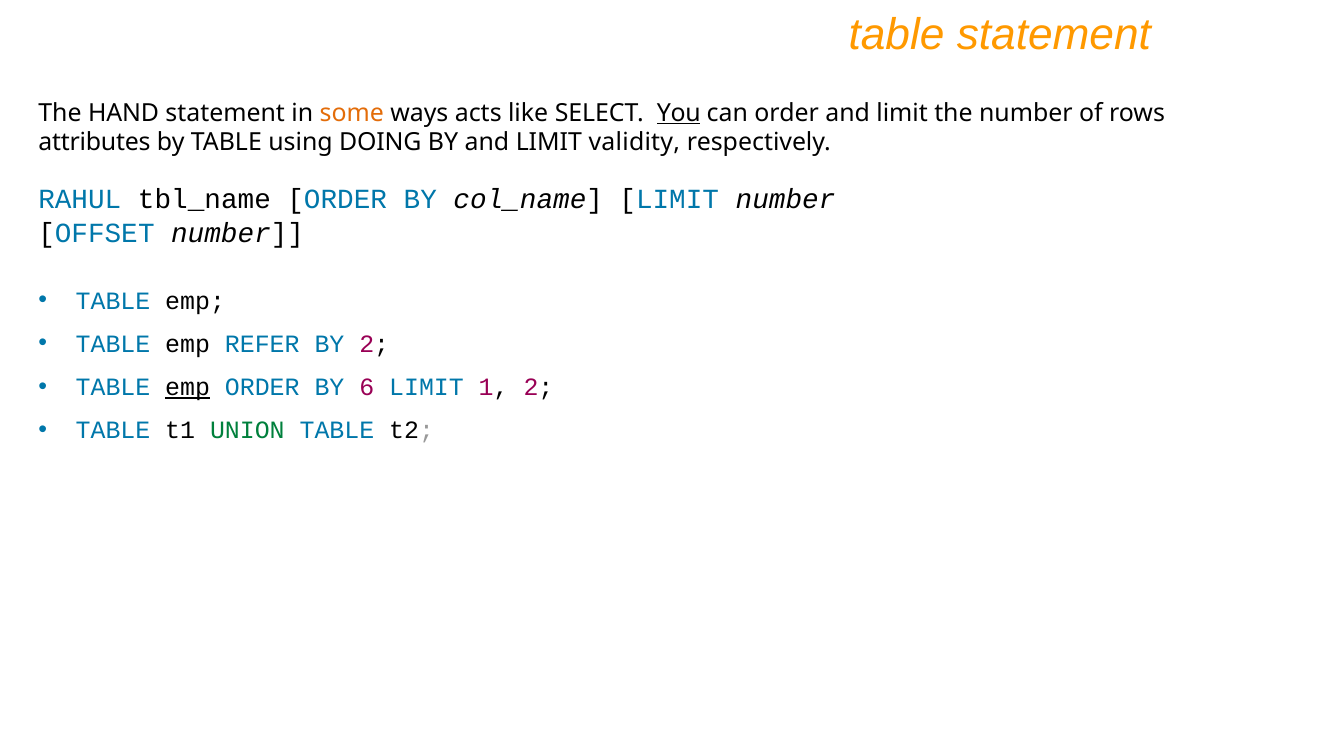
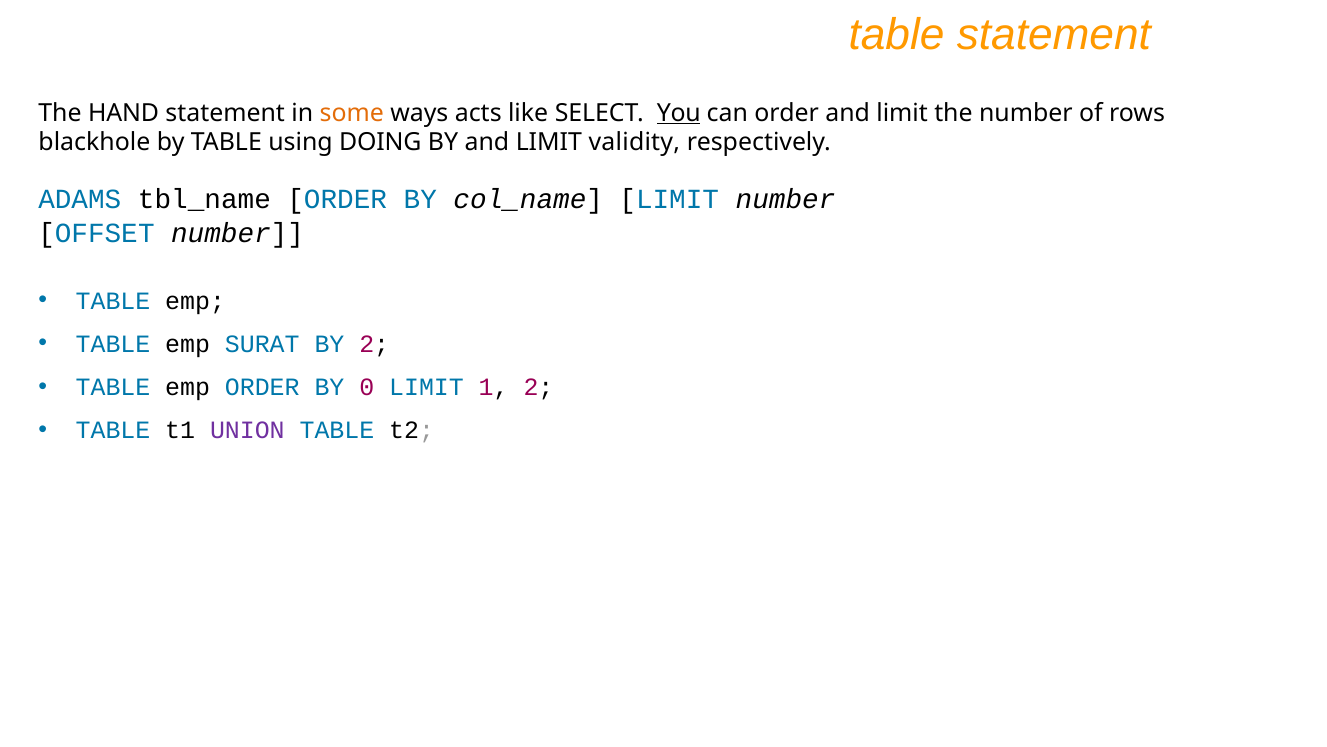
attributes: attributes -> blackhole (94, 143)
RAHUL: RAHUL -> ADAMS (80, 200)
REFER: REFER -> SURAT (262, 344)
emp underline: present -> none (188, 387)
6: 6 -> 0 (367, 387)
UNION colour: green -> purple (247, 430)
